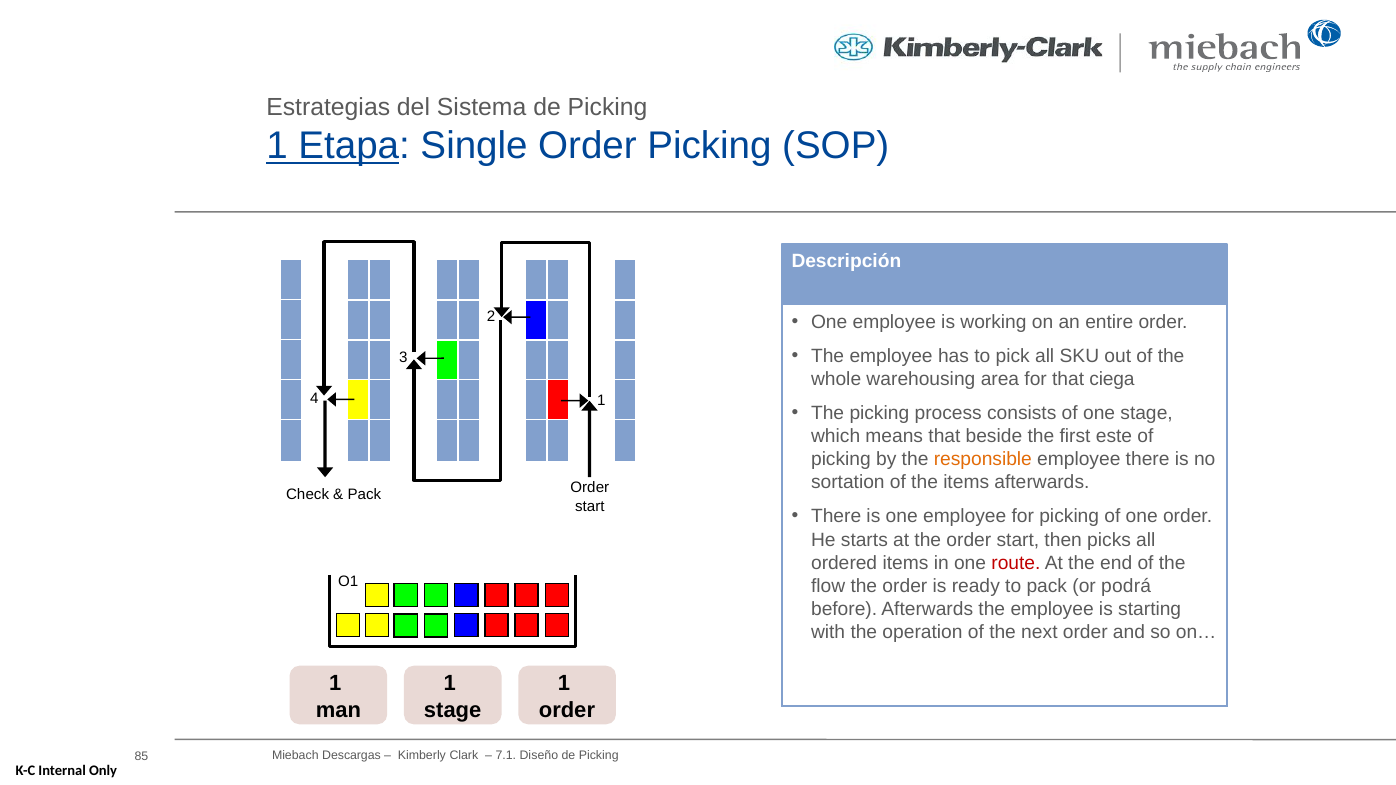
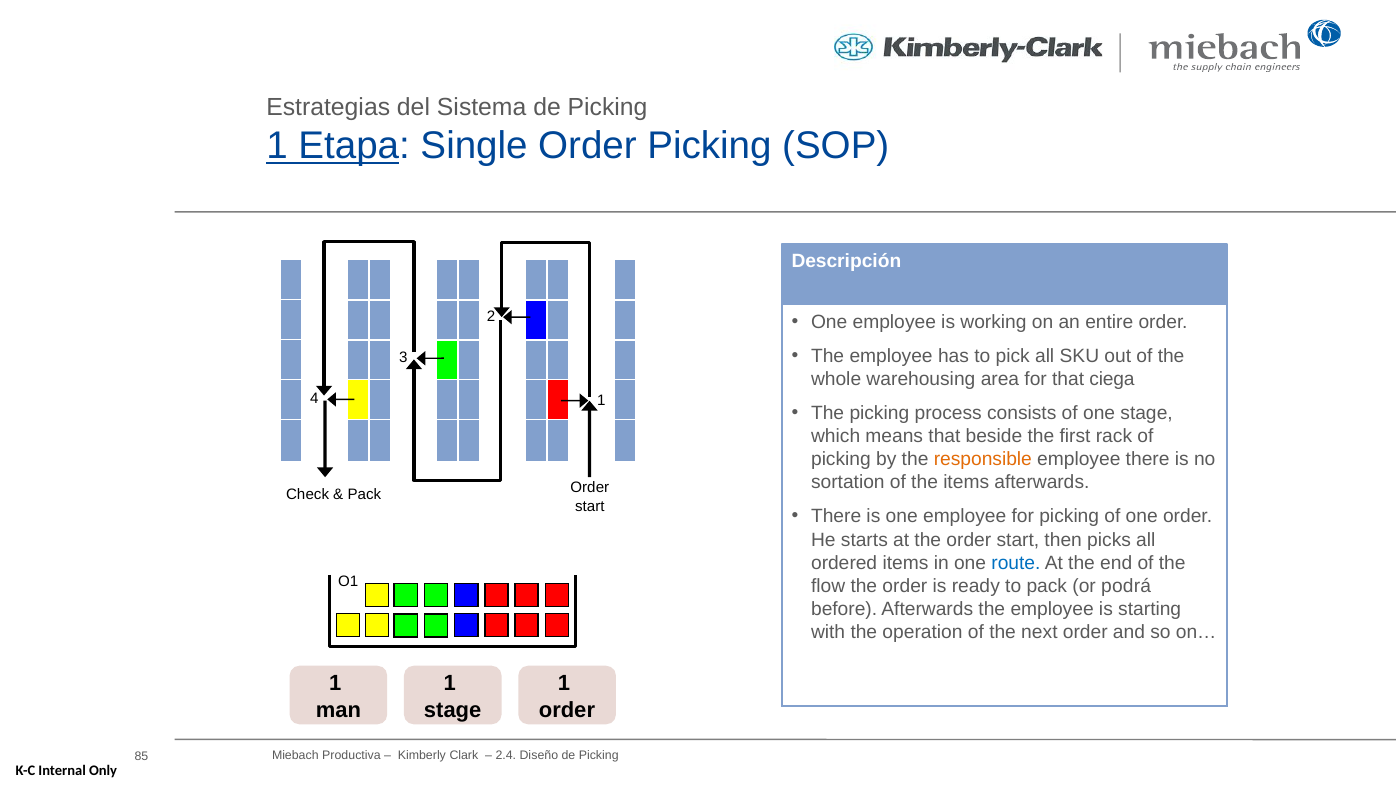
este: este -> rack (1114, 437)
route colour: red -> blue (1016, 563)
Descargas: Descargas -> Productiva (351, 756)
7.1: 7.1 -> 2.4 (506, 756)
